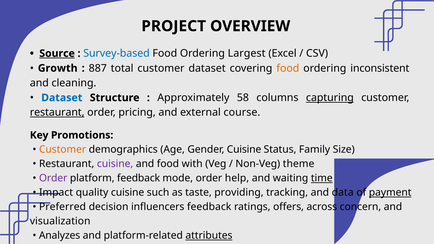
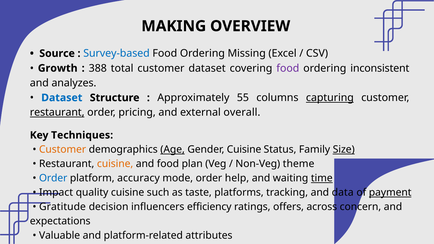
PROJECT: PROJECT -> MAKING (174, 26)
Source underline: present -> none (57, 53)
Largest: Largest -> Missing (247, 53)
887: 887 -> 388 (98, 68)
food colour: orange -> purple (288, 68)
cleaning: cleaning -> analyzes (74, 83)
58: 58 -> 55 (243, 98)
course: course -> overall (242, 113)
Promotions: Promotions -> Techniques (82, 135)
Age underline: none -> present (173, 150)
Size underline: none -> present (344, 150)
cuisine colour: purple -> orange (115, 164)
with: with -> plan (192, 164)
Order colour: purple -> blue (53, 178)
platform feedback: feedback -> accuracy (138, 178)
providing: providing -> platforms (239, 193)
Preferred: Preferred -> Gratitude (63, 207)
influencers feedback: feedback -> efficiency (209, 207)
visualization: visualization -> expectations (60, 221)
Analyzes: Analyzes -> Valuable (60, 236)
attributes underline: present -> none (209, 236)
